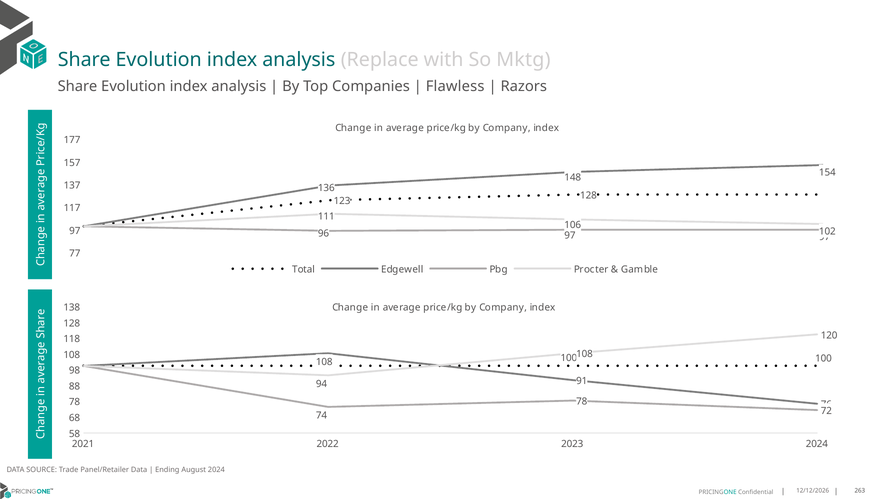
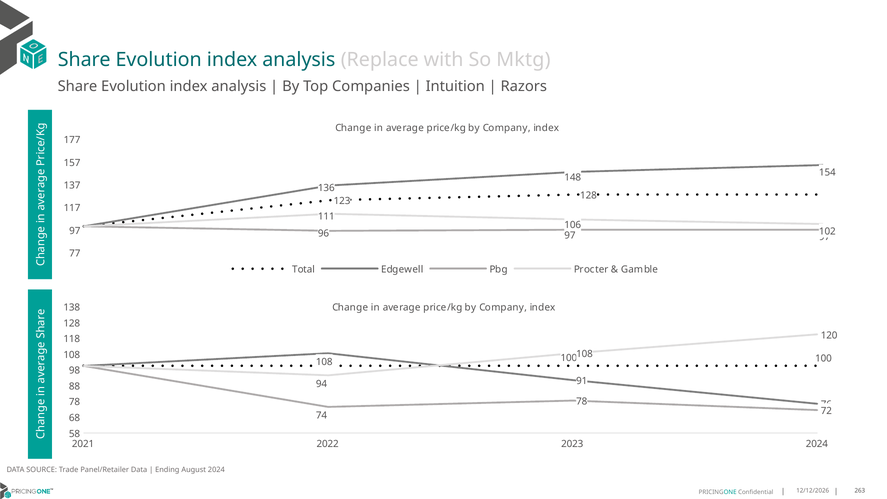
Flawless: Flawless -> Intuition (455, 86)
